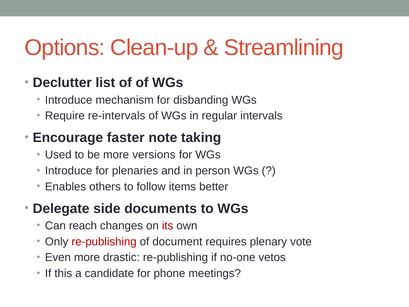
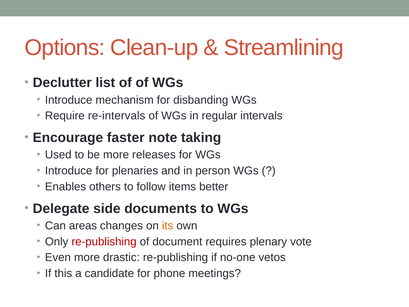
versions: versions -> releases (154, 155)
reach: reach -> areas (83, 225)
its colour: red -> orange (168, 225)
